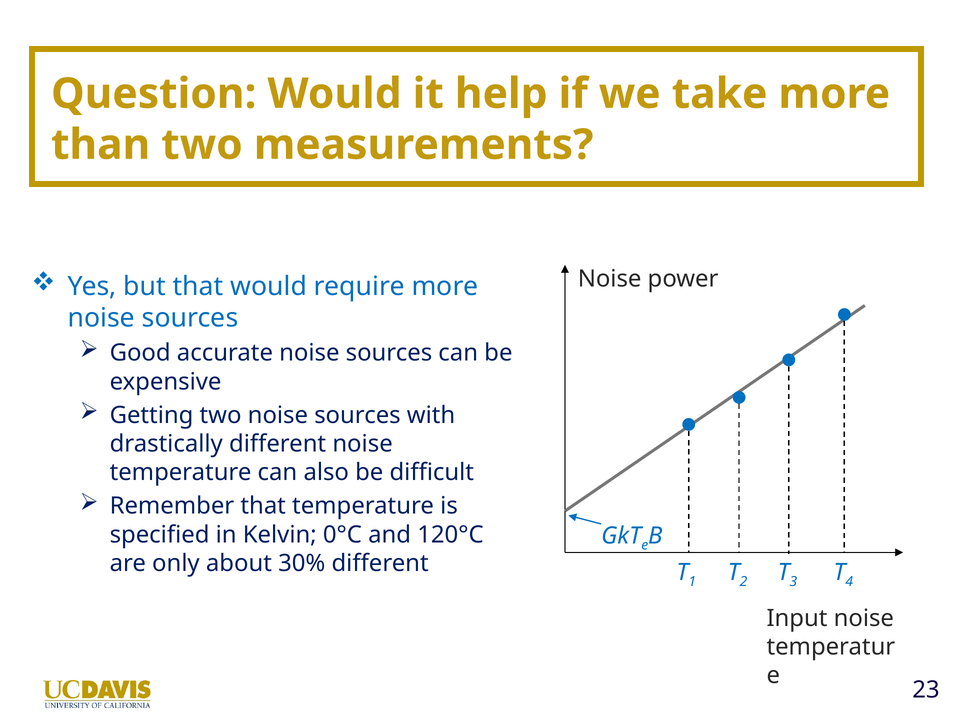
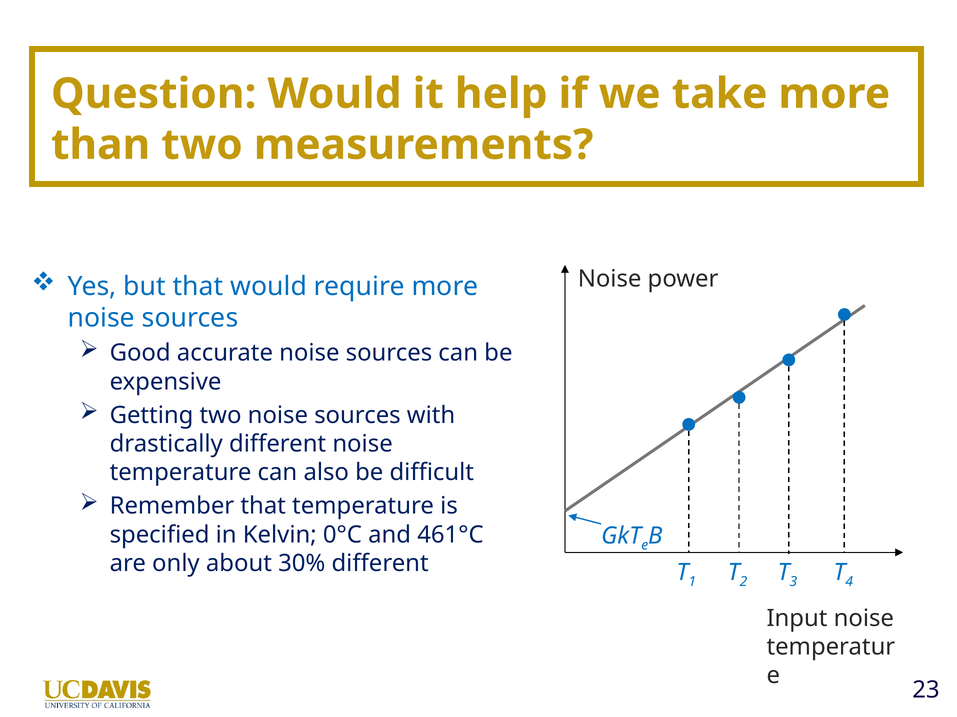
120°C: 120°C -> 461°C (450, 535)
